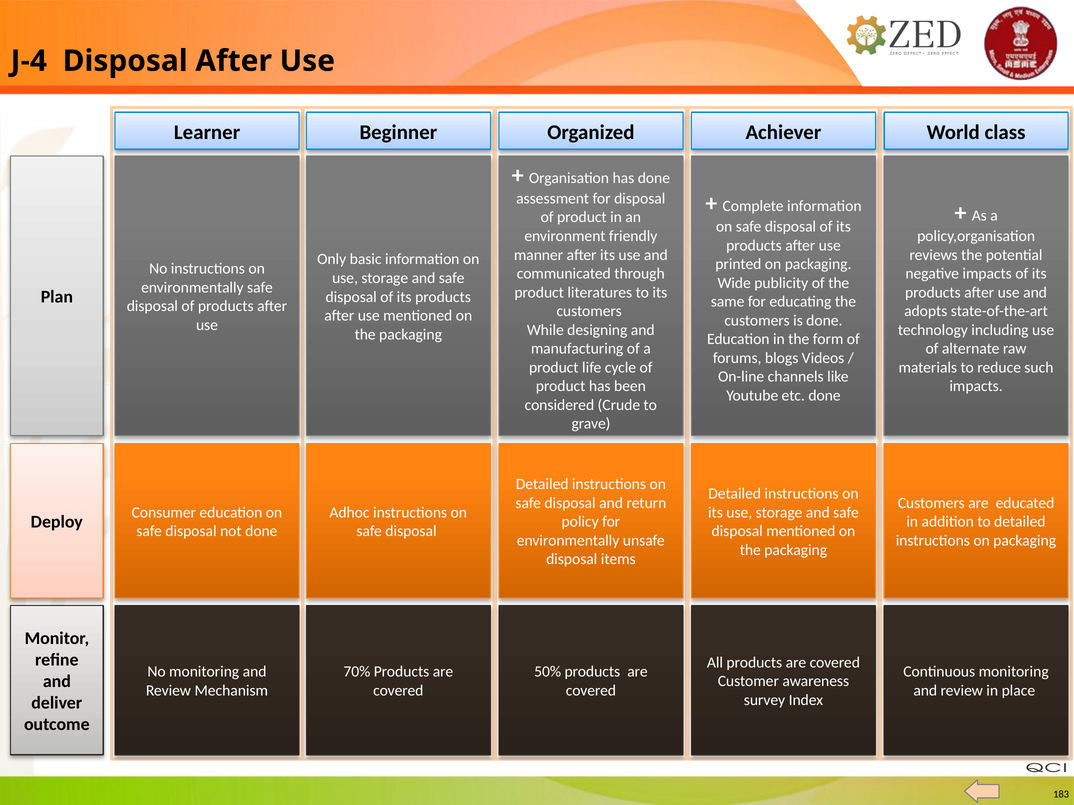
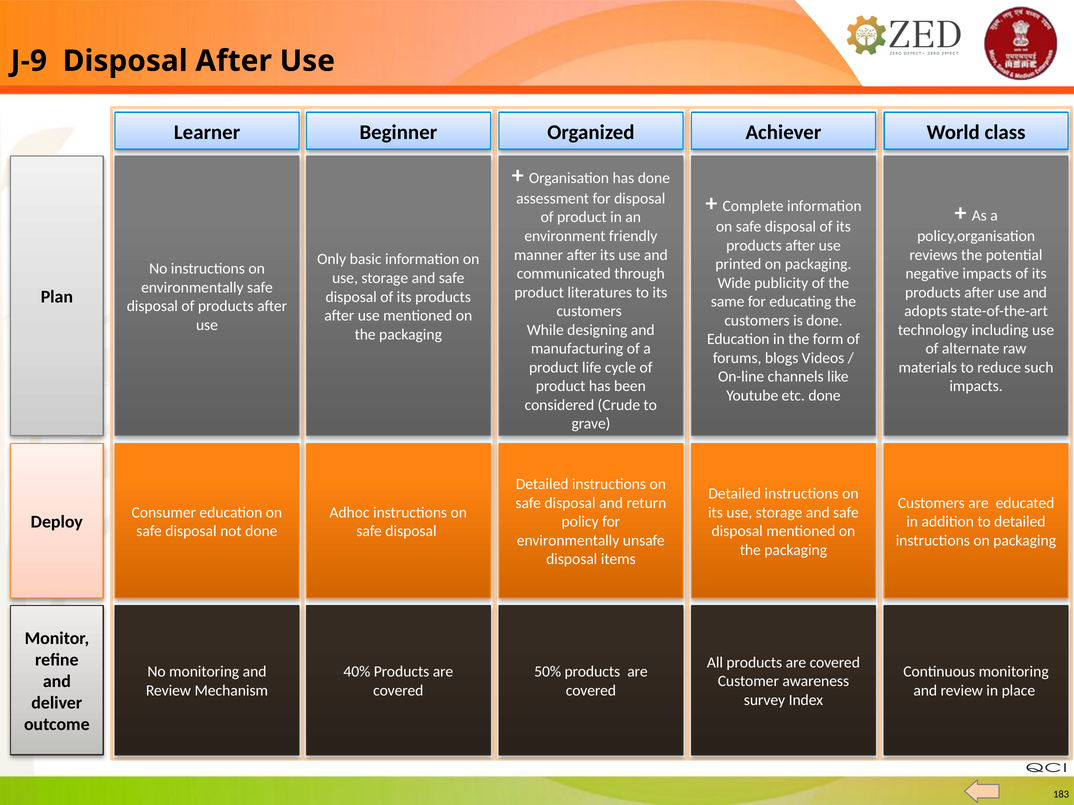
J-4: J-4 -> J-9 (29, 61)
70%: 70% -> 40% (357, 672)
